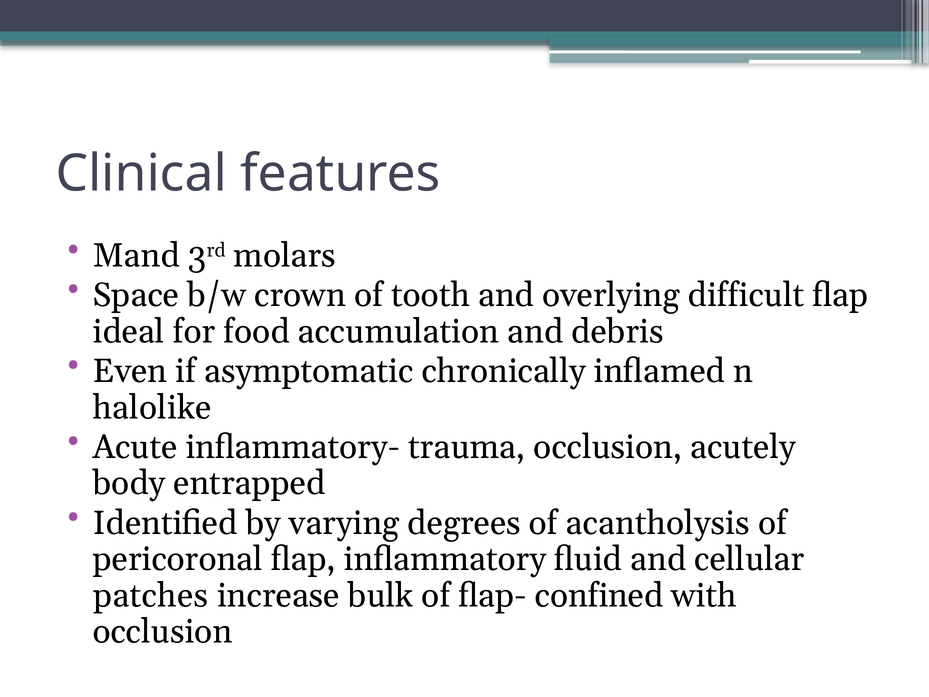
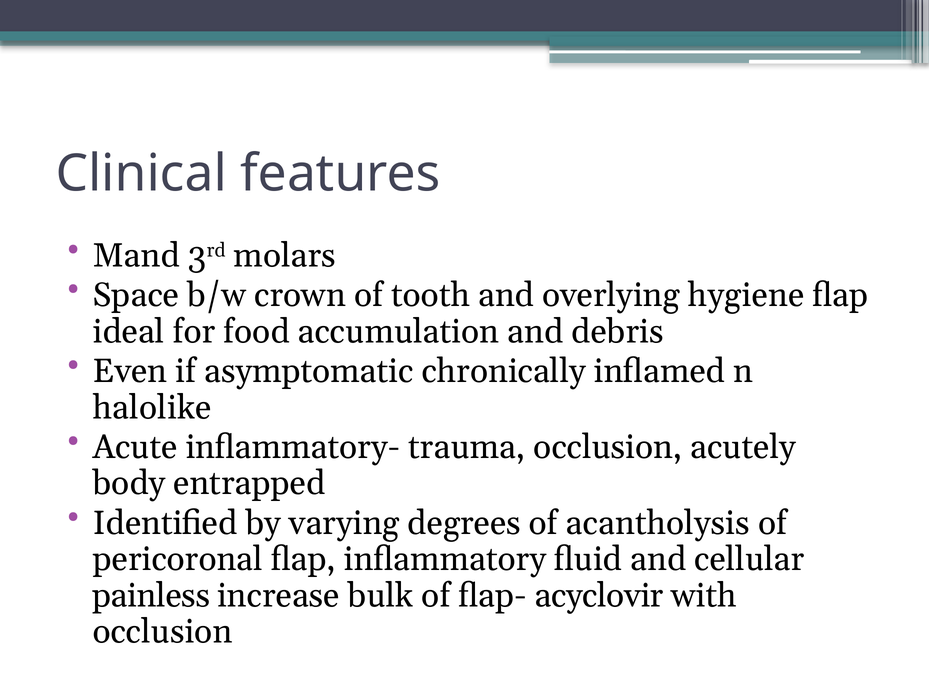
difficult: difficult -> hygiene (746, 295)
patches: patches -> painless (151, 595)
confined: confined -> acyclovir (599, 595)
